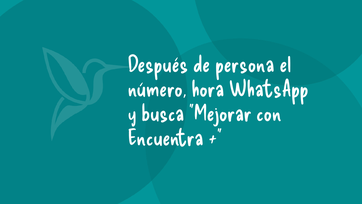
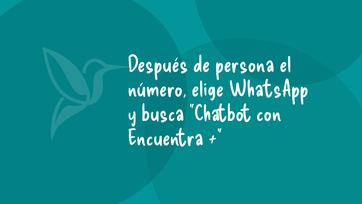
hora: hora -> elige (208, 89)
Mejorar: Mejorar -> Chatbot (220, 113)
